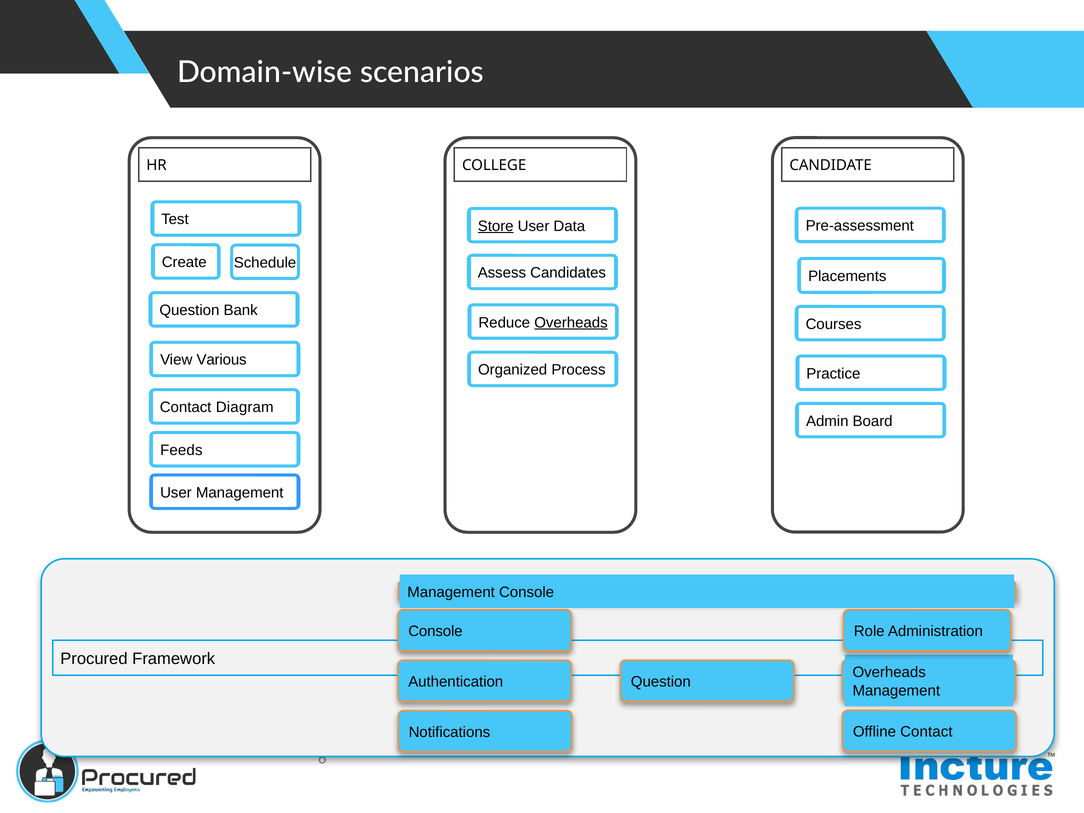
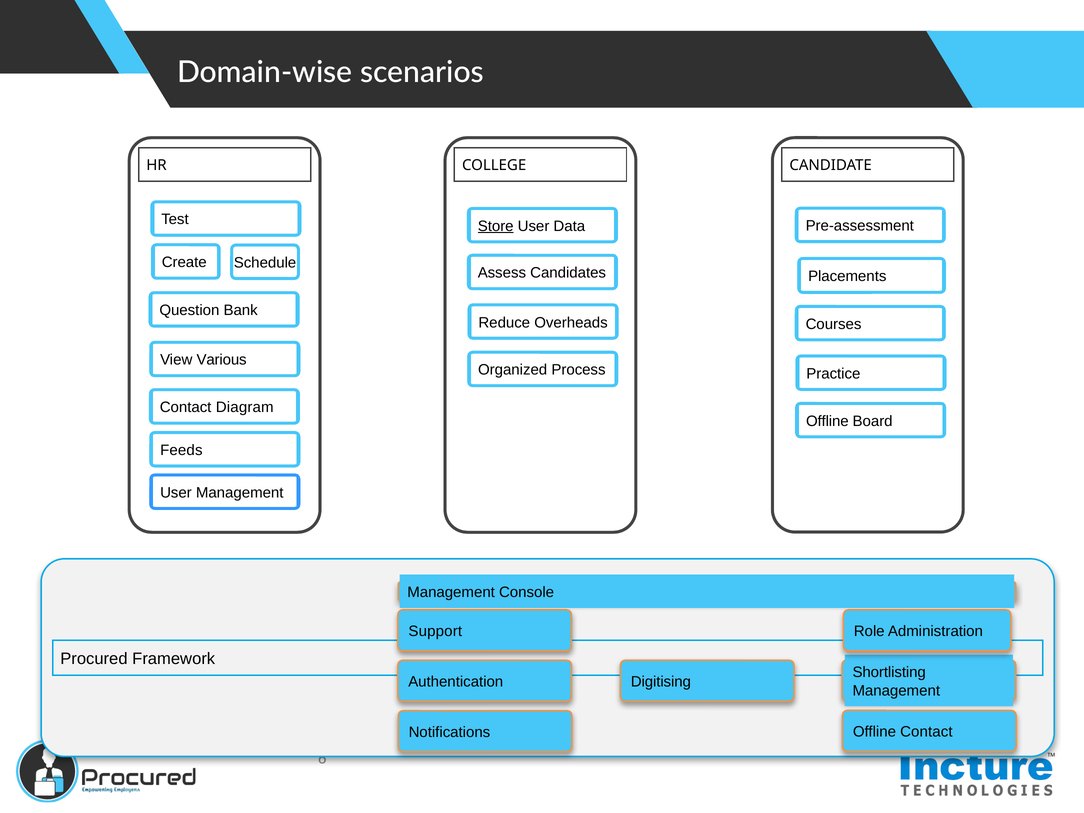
Overheads underline: present -> none (571, 323)
Admin: Admin -> Offline (827, 421)
Console: Console -> Support (435, 631)
Overheads: Overheads -> Shortlisting (889, 672)
Authentication Question: Question -> Digitising (661, 682)
